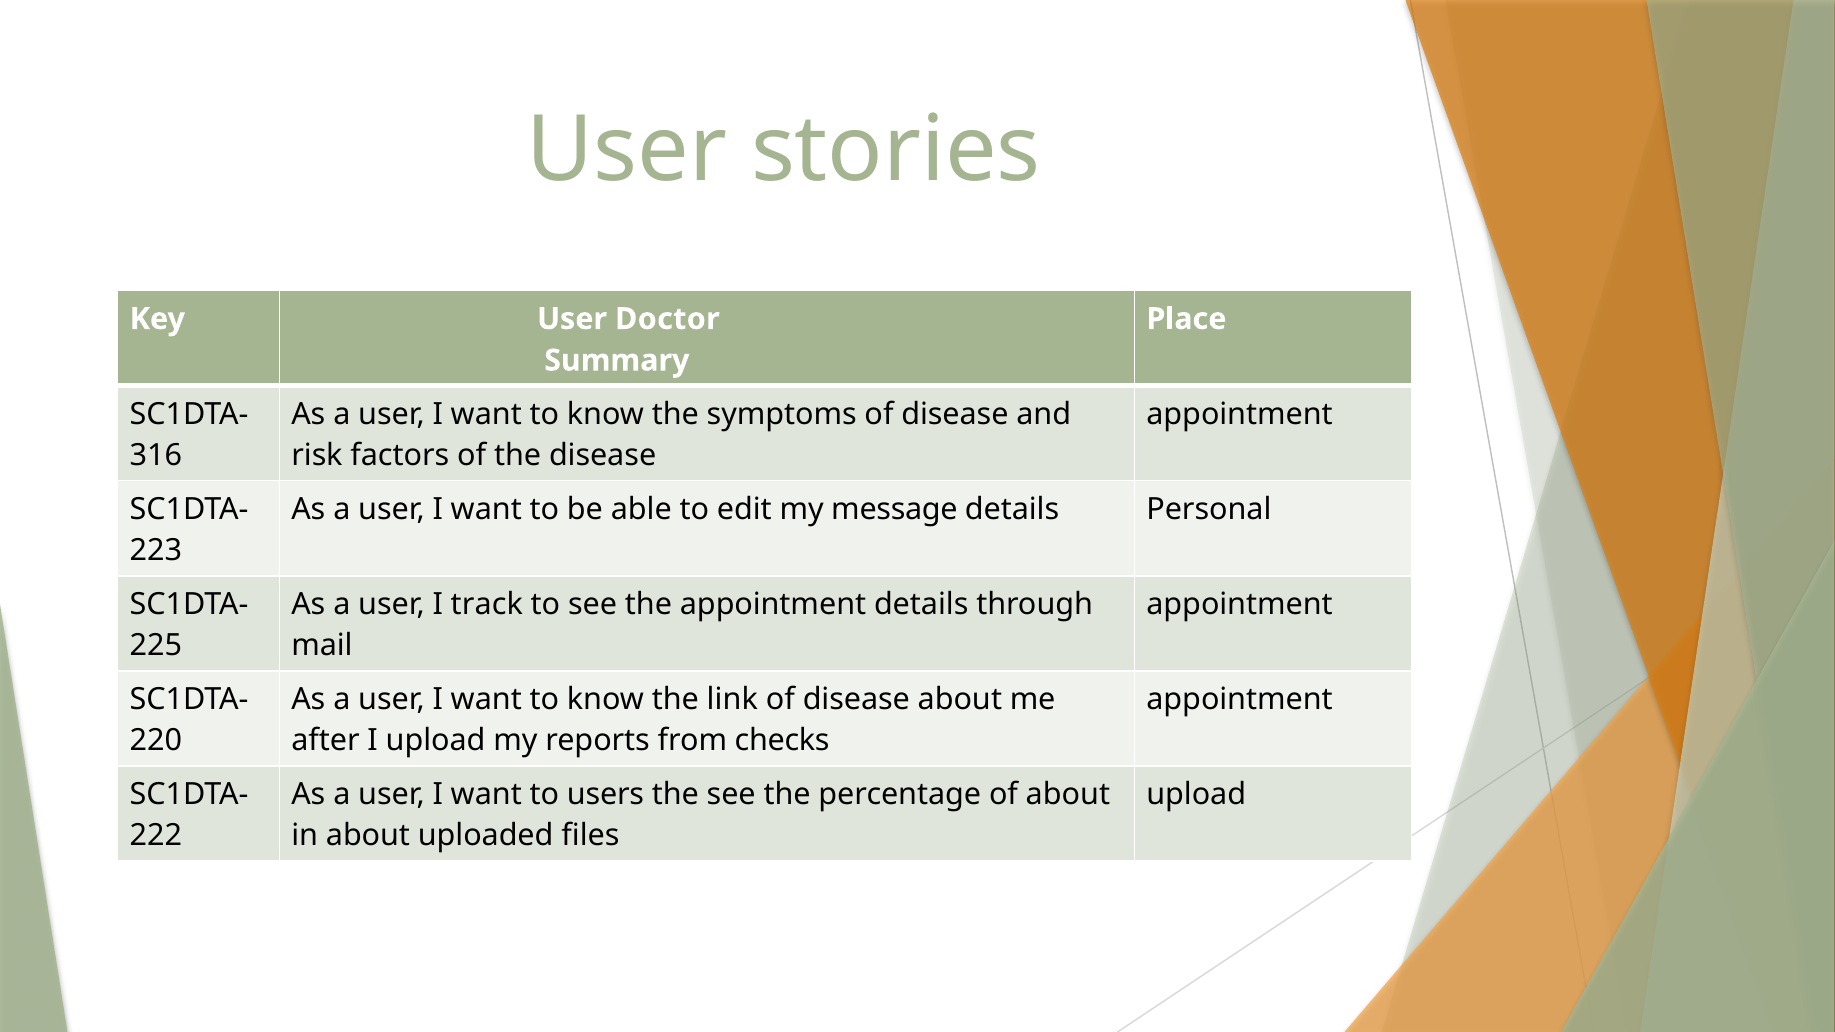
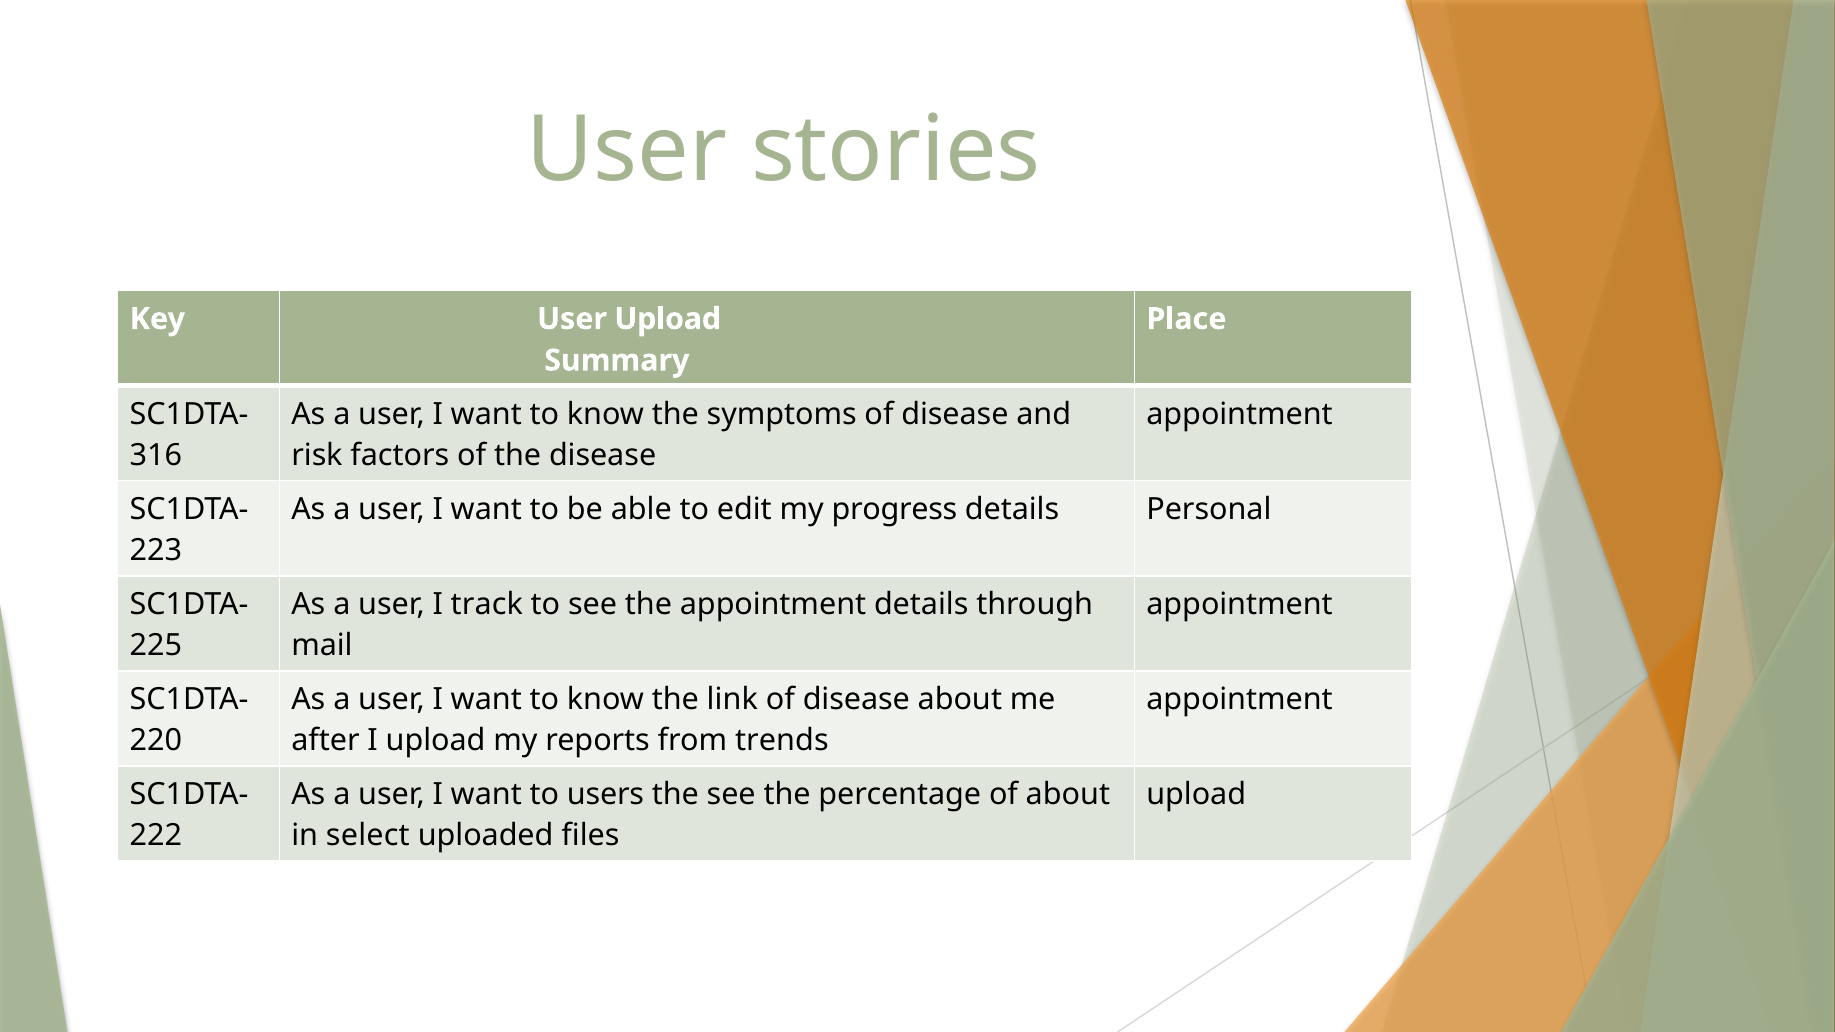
User Doctor: Doctor -> Upload (668, 319)
message: message -> progress (894, 509)
checks: checks -> trends (782, 741)
in about: about -> select (368, 836)
